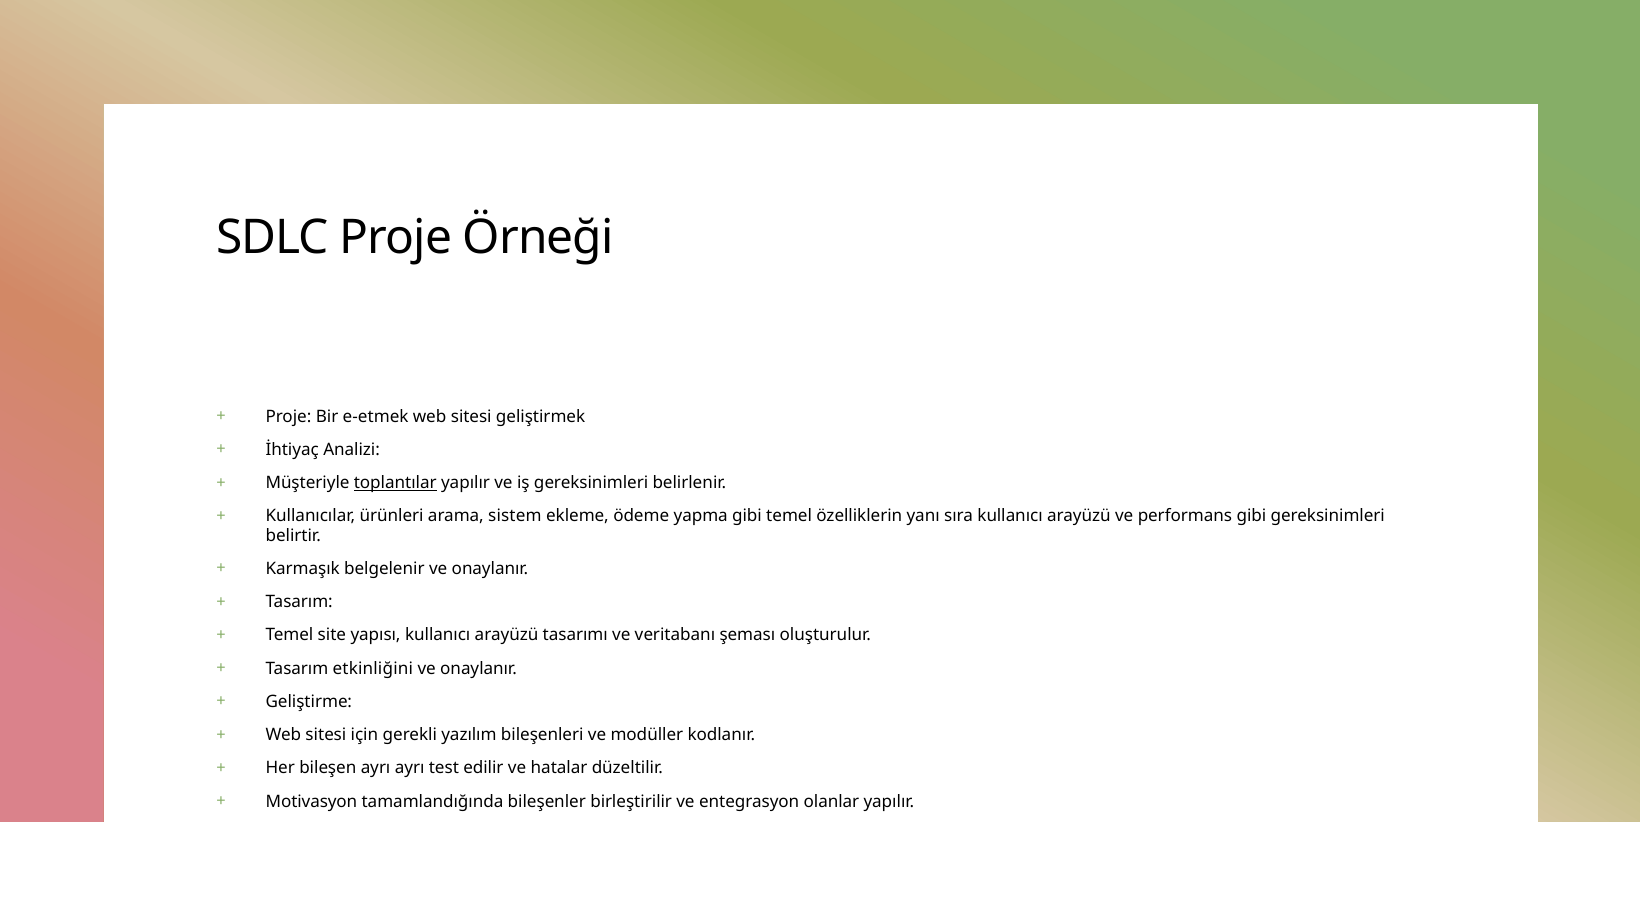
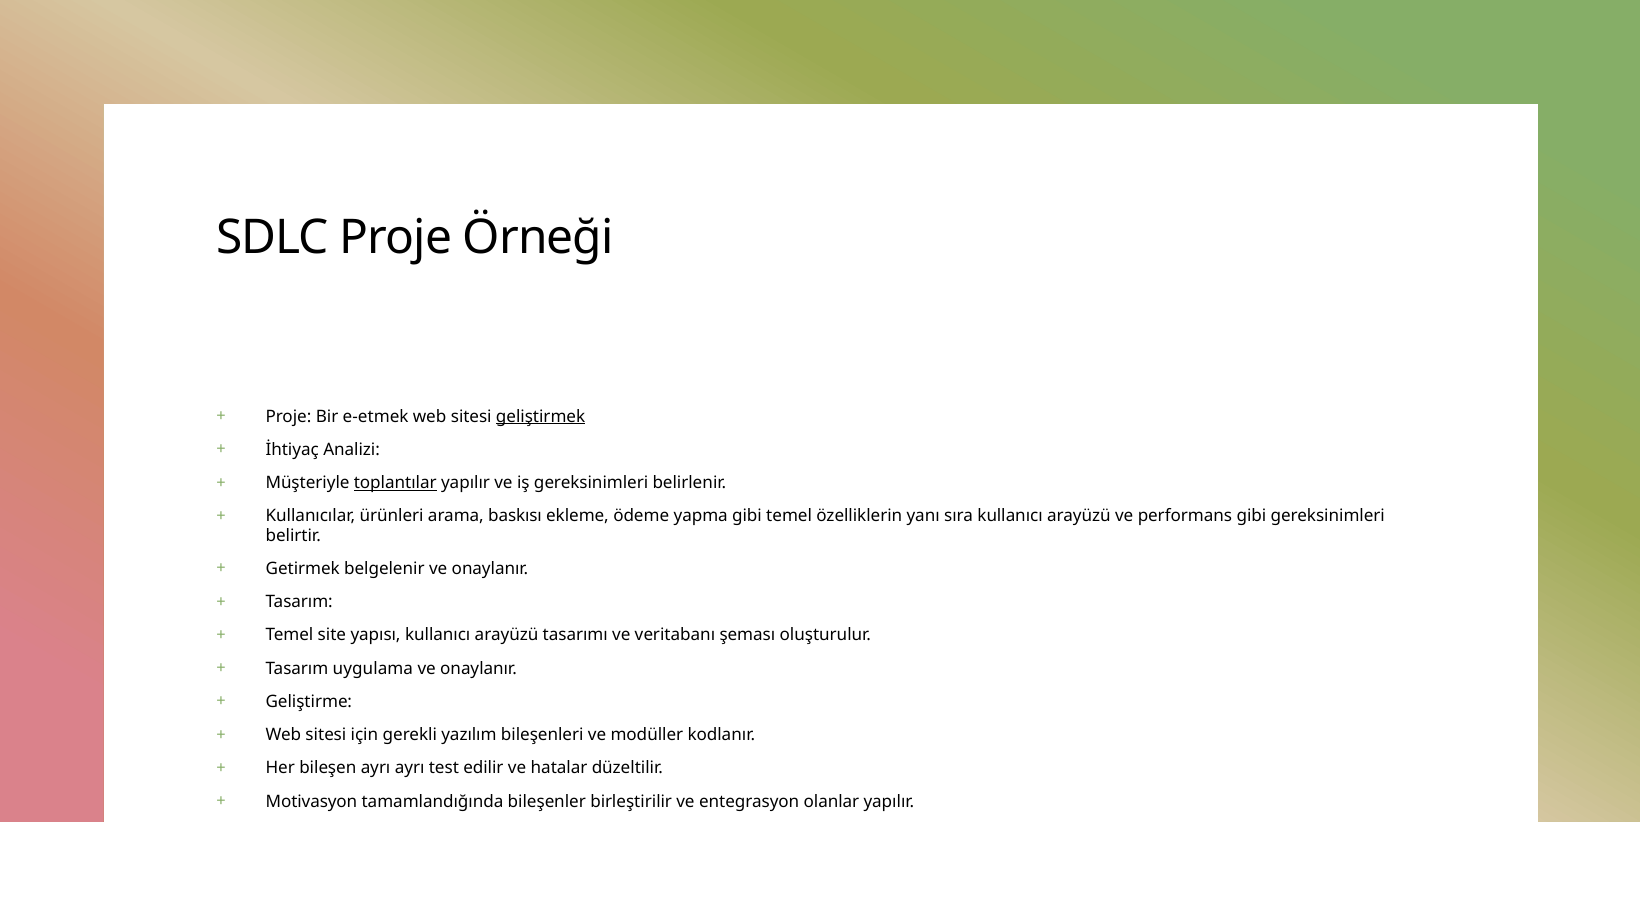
geliştirmek underline: none -> present (541, 416)
sistem: sistem -> baskısı (515, 516)
Karmaşık: Karmaşık -> Getirmek (303, 568)
etkinliğini: etkinliğini -> uygulama (373, 668)
